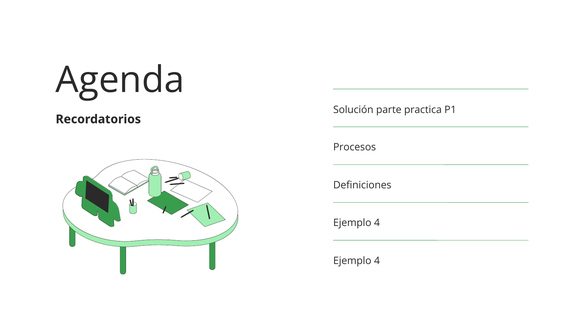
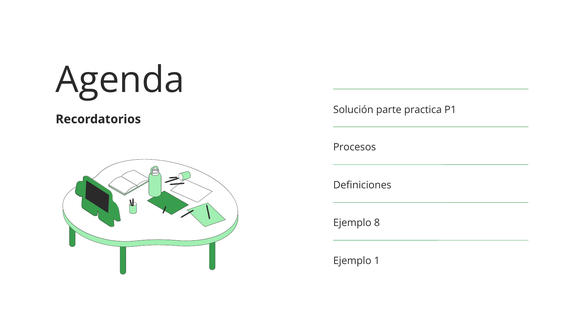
4: 4 -> 8 (377, 223)
4: 4 -> 1 (377, 261)
